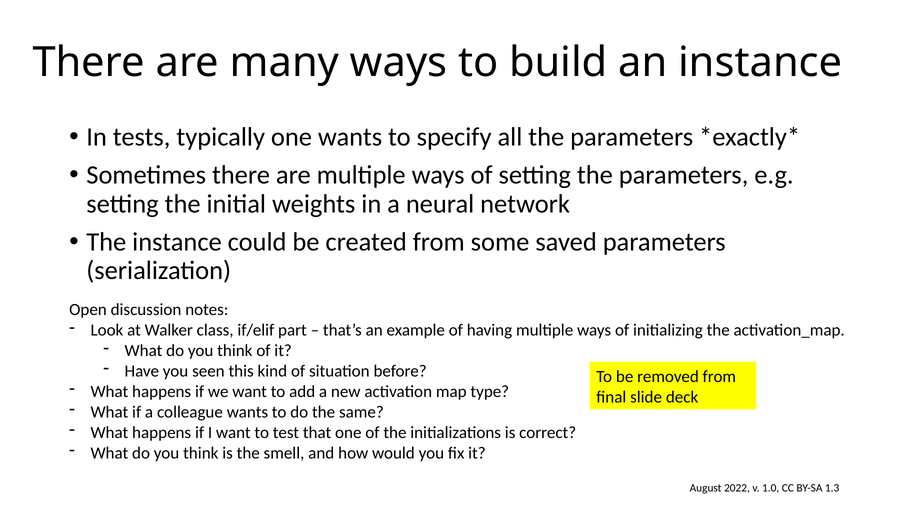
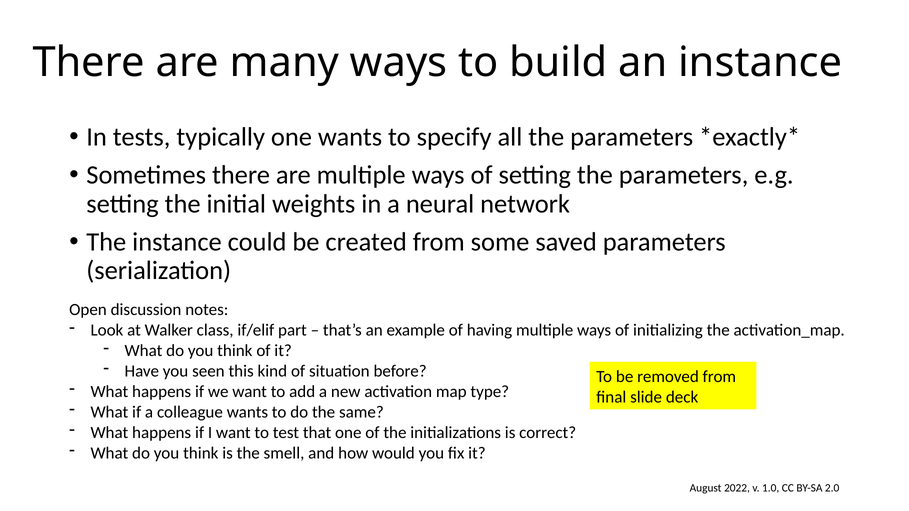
1.3: 1.3 -> 2.0 (832, 488)
